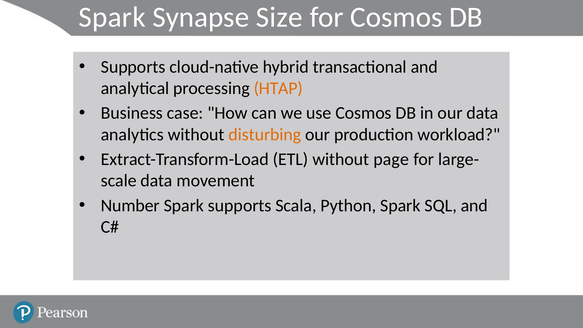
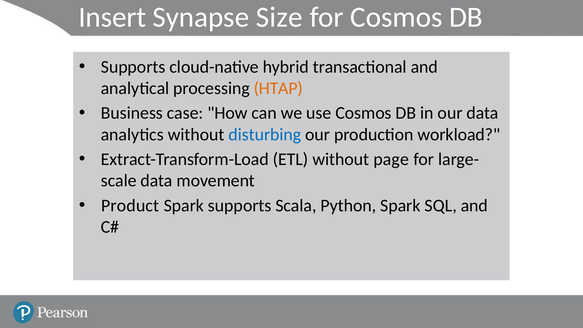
Spark: Spark -> Insert (112, 17)
disturbing colour: orange -> blue (265, 134)
Number: Number -> Product (130, 206)
